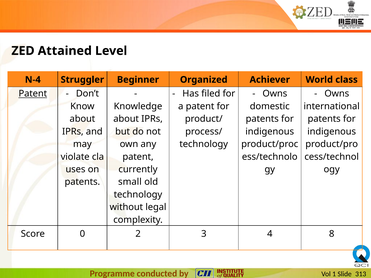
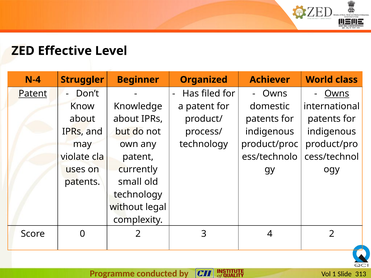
Attained: Attained -> Effective (65, 51)
Owns underline: none -> present (337, 94)
4 8: 8 -> 2 (332, 234)
